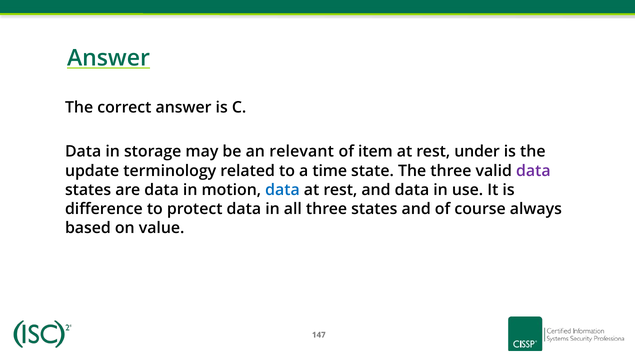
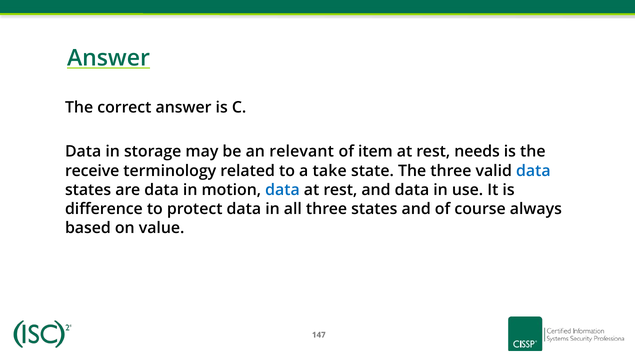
under: under -> needs (477, 152)
update: update -> receive (92, 171)
time: time -> take (330, 171)
data colour: purple -> blue (533, 171)
